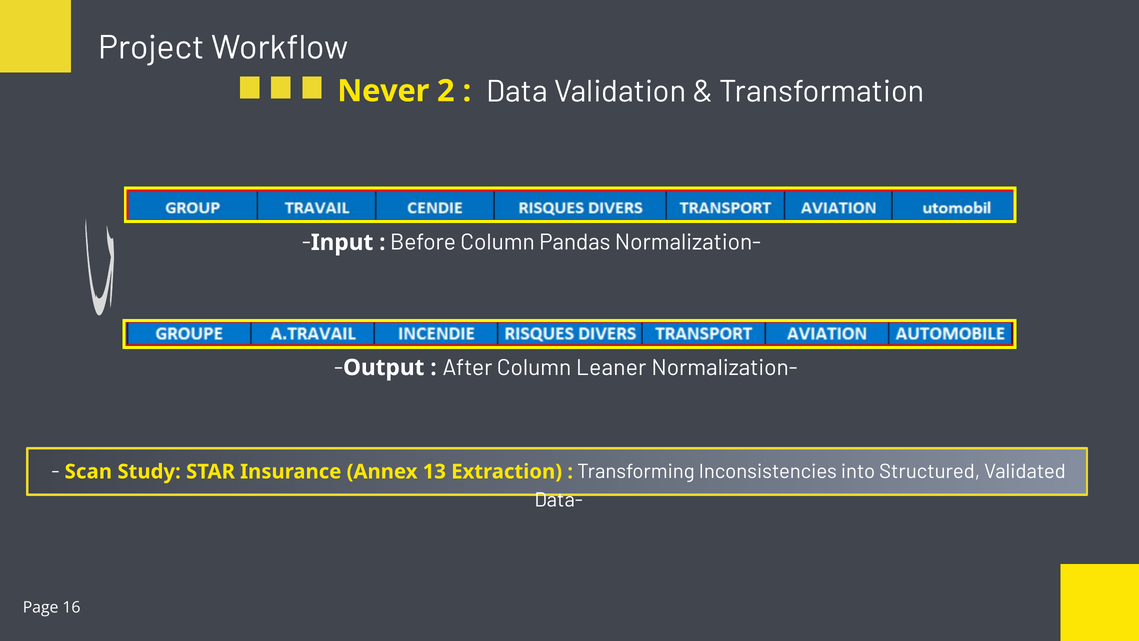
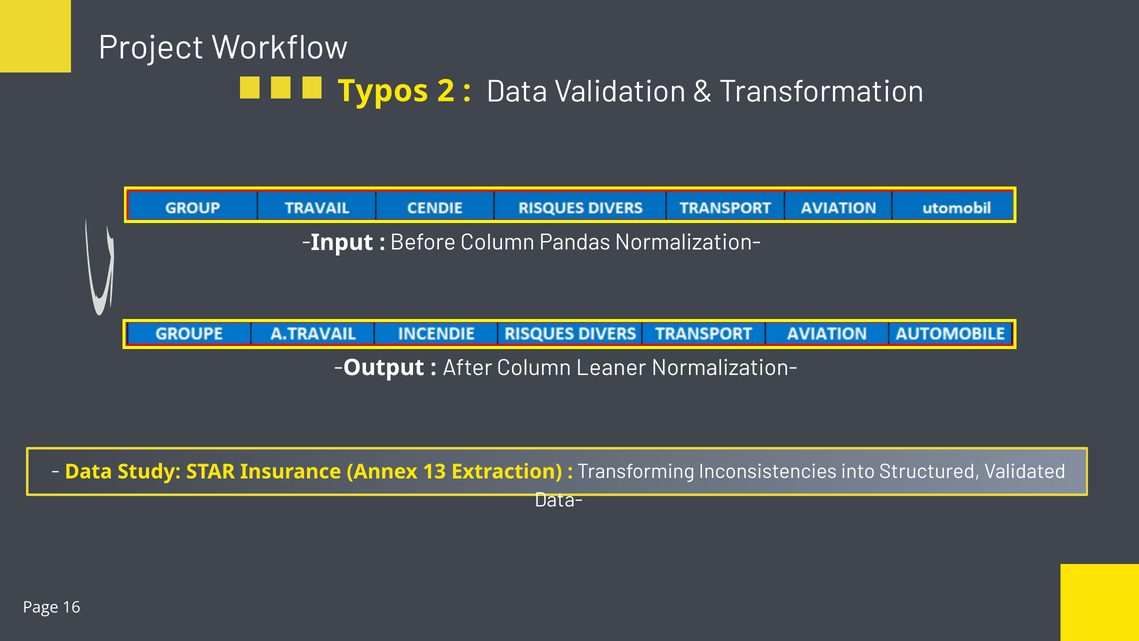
Never: Never -> Typos (383, 91)
Scan: Scan -> Data (88, 471)
